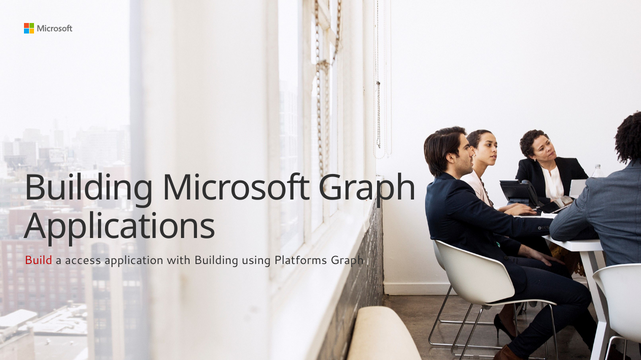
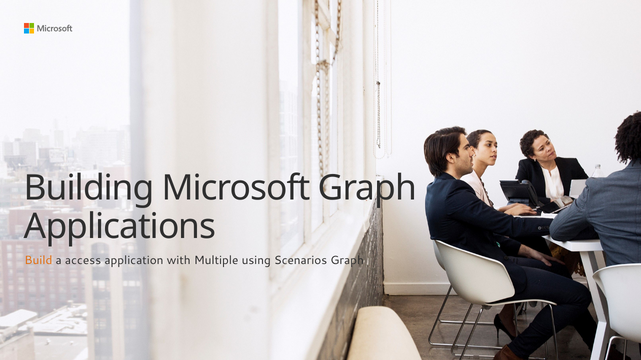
Build colour: red -> orange (38, 261)
with Building: Building -> Multiple (216, 261)
Platforms: Platforms -> Scenarios (301, 261)
